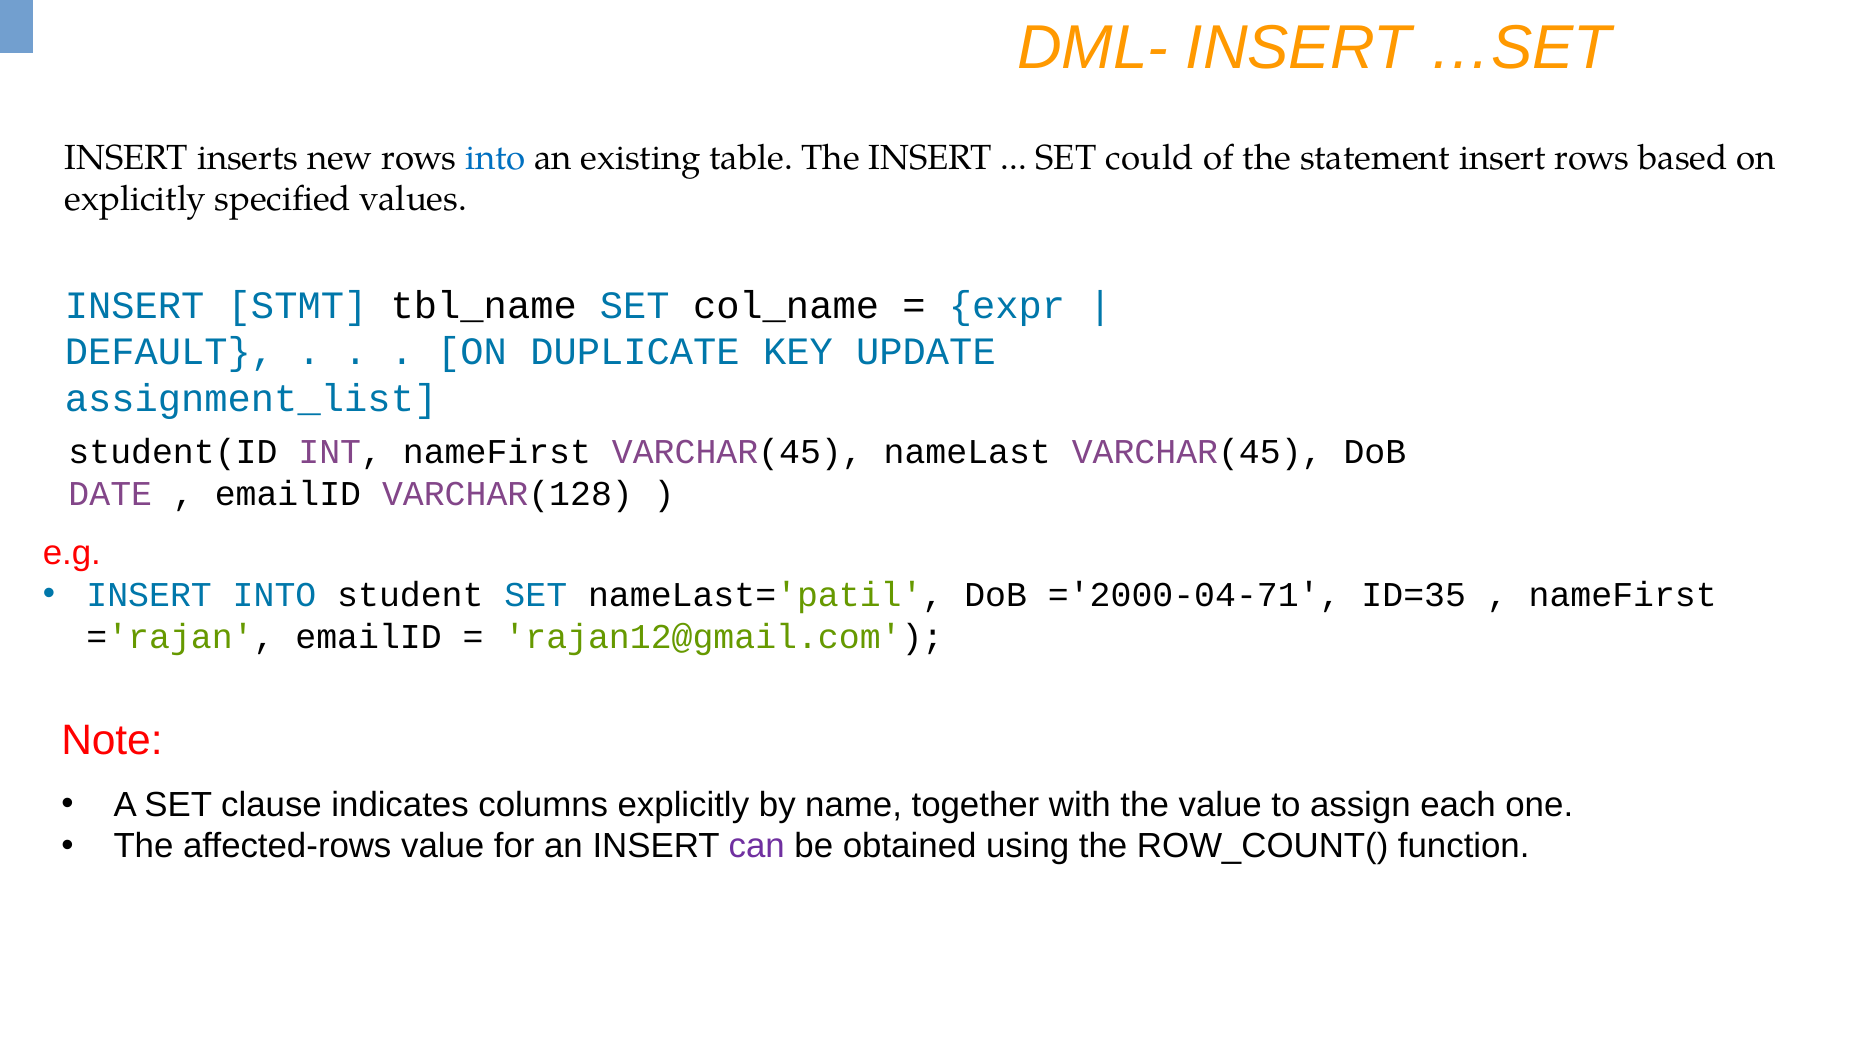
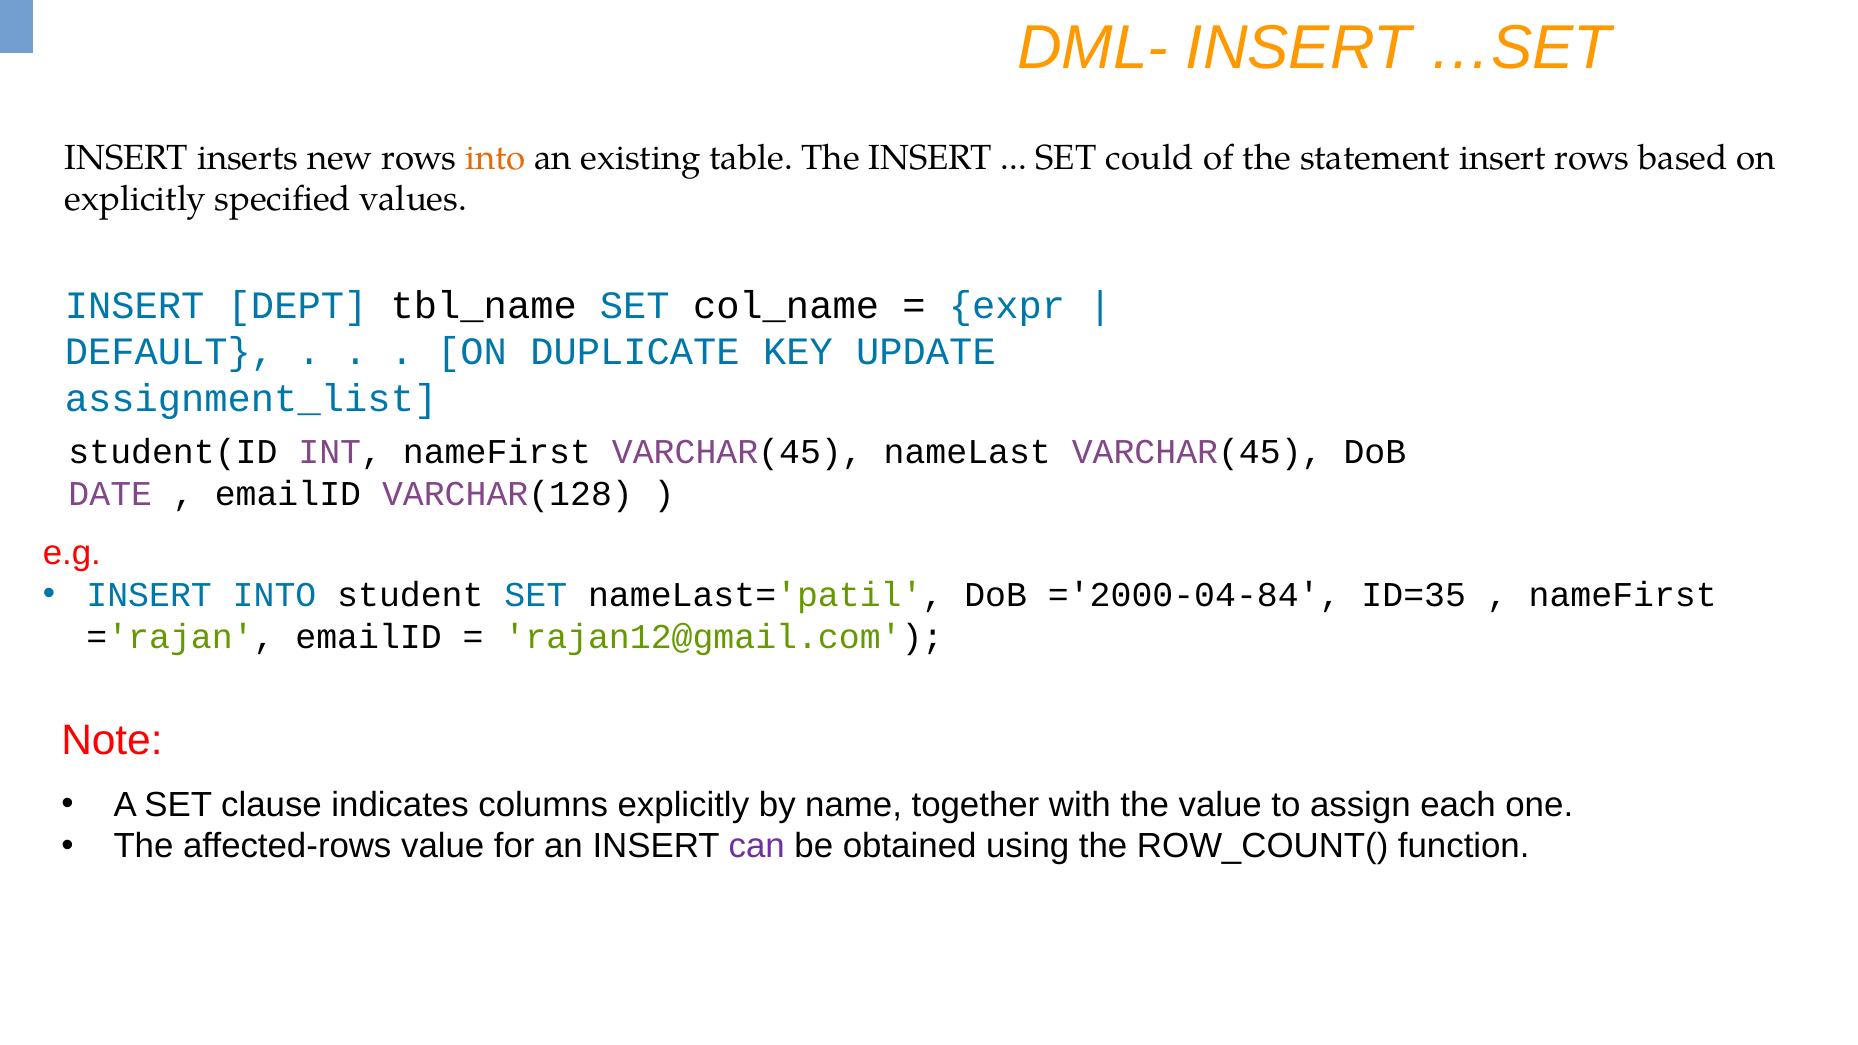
into colour: blue -> orange (496, 158)
STMT: STMT -> DEPT (298, 306)
='2000-04-71: ='2000-04-71 -> ='2000-04-84 (1194, 595)
